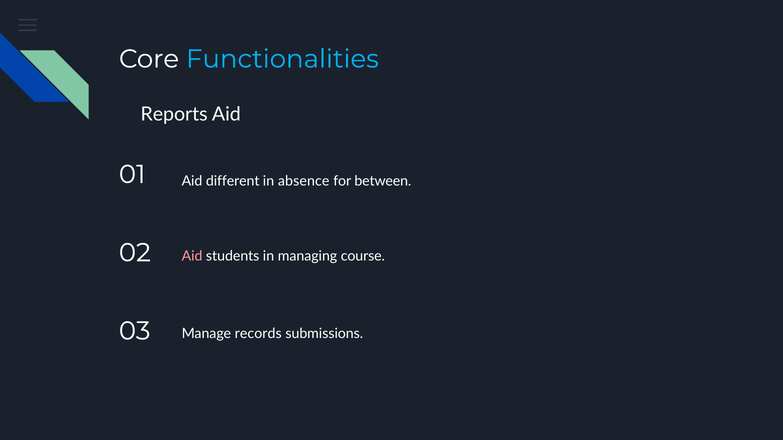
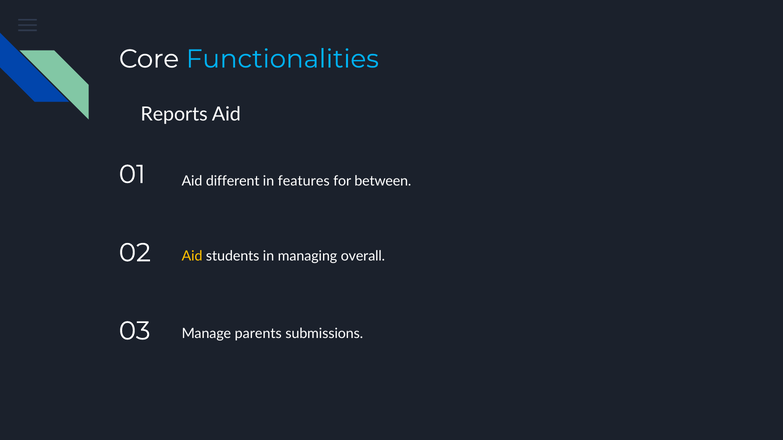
absence: absence -> features (304, 181)
Aid colour: pink -> yellow (192, 257)
course: course -> overall (363, 257)
records: records -> parents (258, 334)
